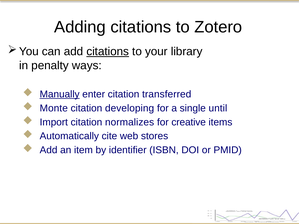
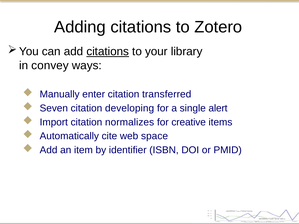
penalty: penalty -> convey (50, 66)
Manually underline: present -> none (60, 94)
Monte: Monte -> Seven (54, 108)
until: until -> alert (218, 108)
stores: stores -> space (155, 136)
